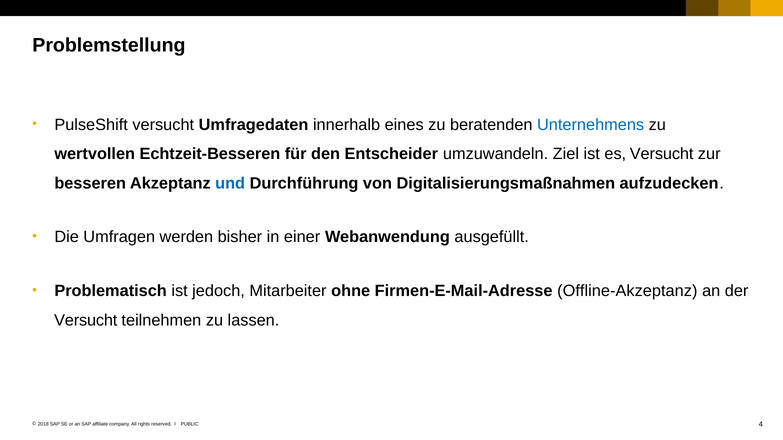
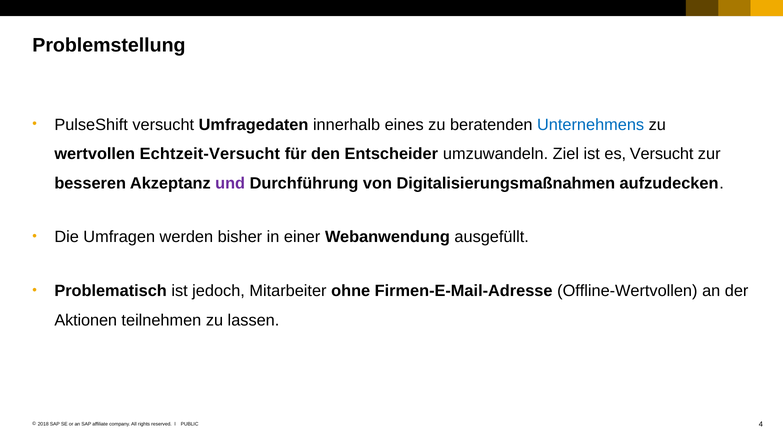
Echtzeit-Besseren: Echtzeit-Besseren -> Echtzeit-Versucht (210, 154)
und colour: blue -> purple (230, 183)
Offline-Akzeptanz: Offline-Akzeptanz -> Offline-Wertvollen (627, 291)
Versucht: Versucht -> Aktionen (86, 320)
